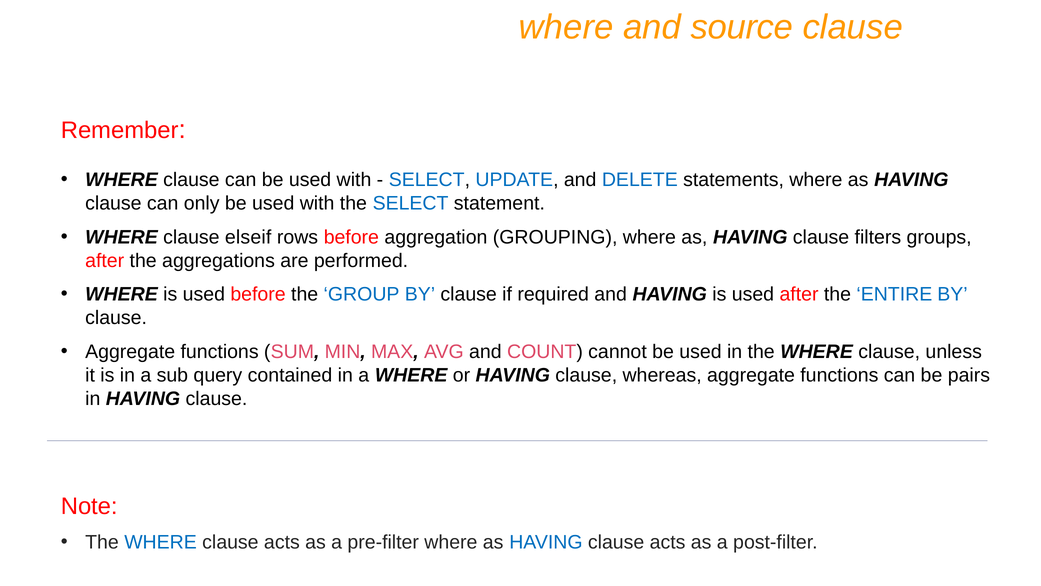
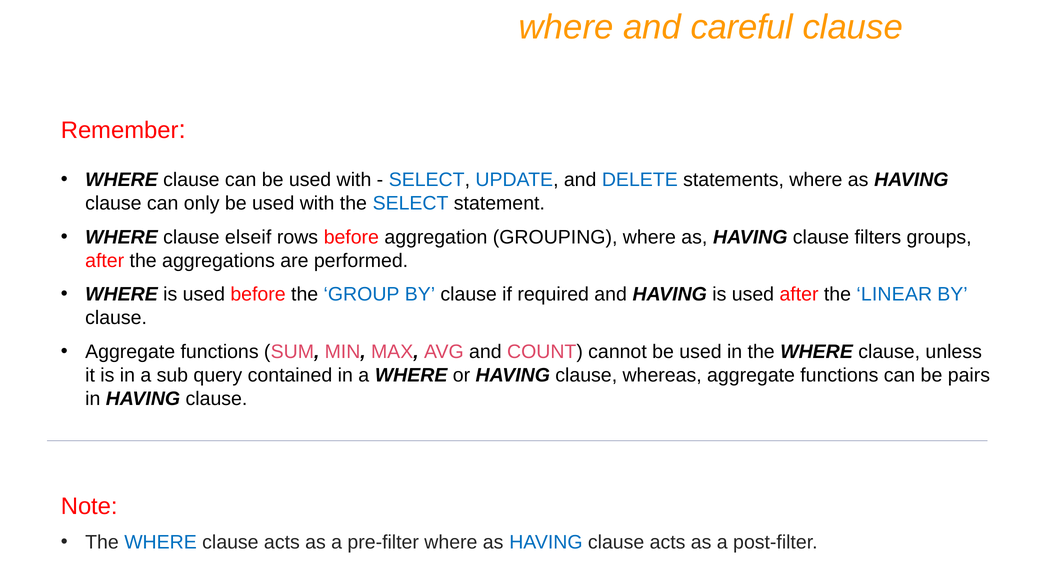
source: source -> careful (742, 27)
ENTIRE: ENTIRE -> LINEAR (894, 294)
